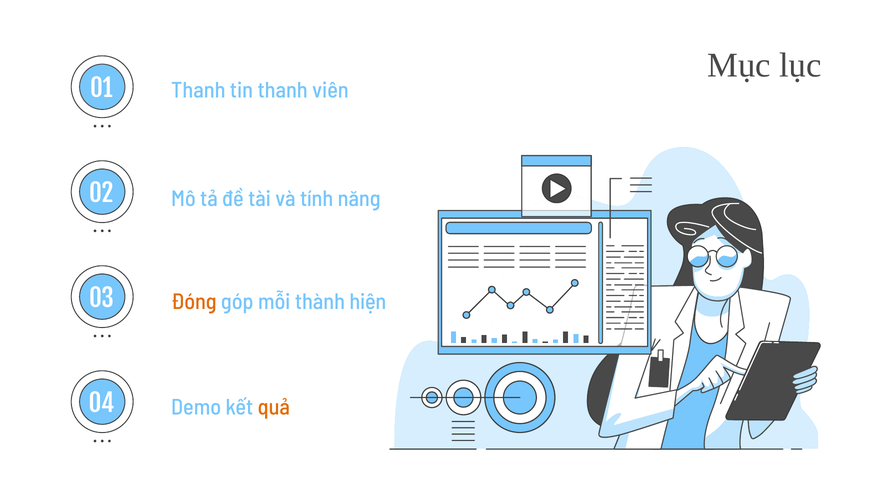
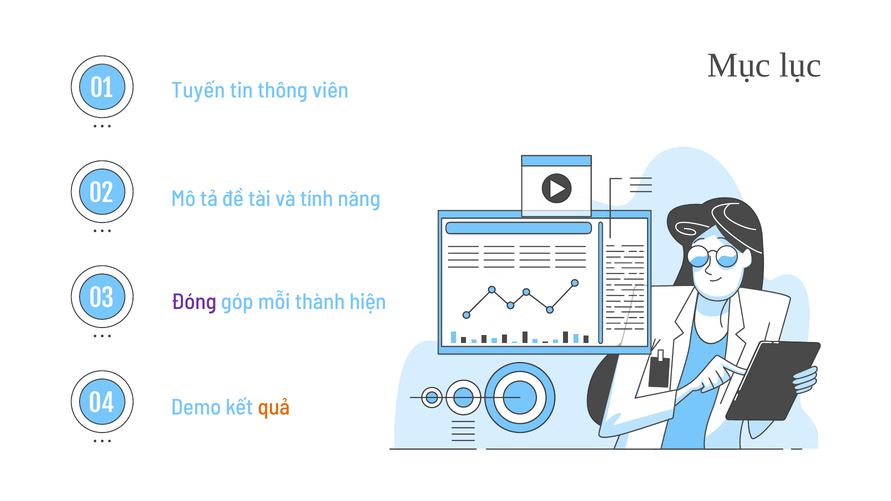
Thanh: Thanh -> Tuyến (198, 91)
tin thanh: thanh -> thông (283, 91)
Đóng colour: orange -> purple (194, 302)
